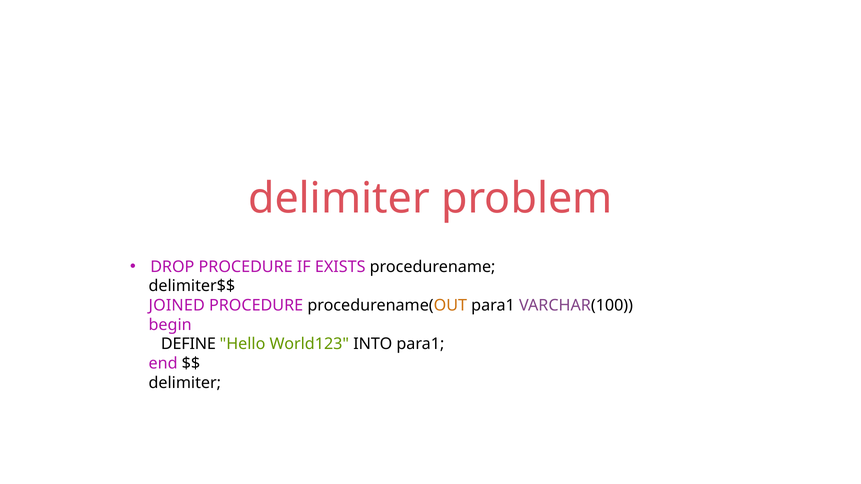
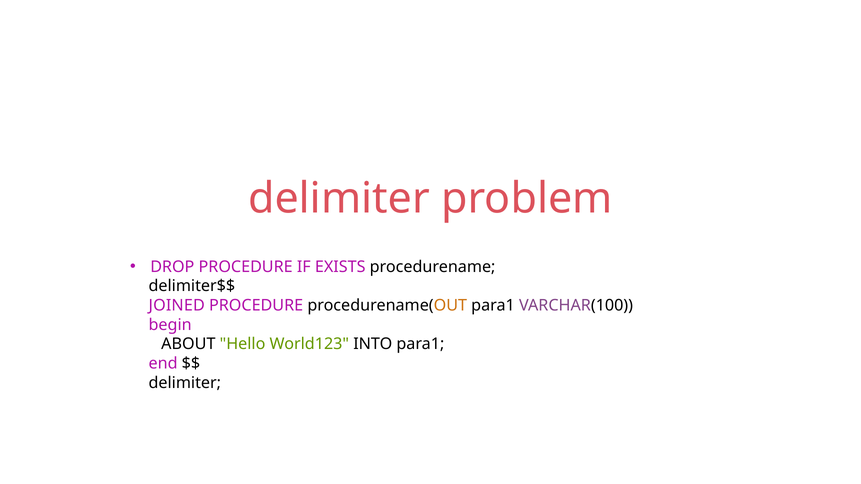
DEFINE: DEFINE -> ABOUT (188, 344)
